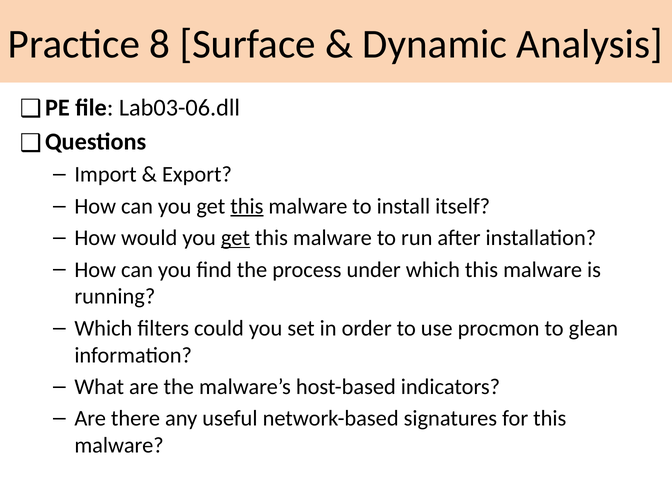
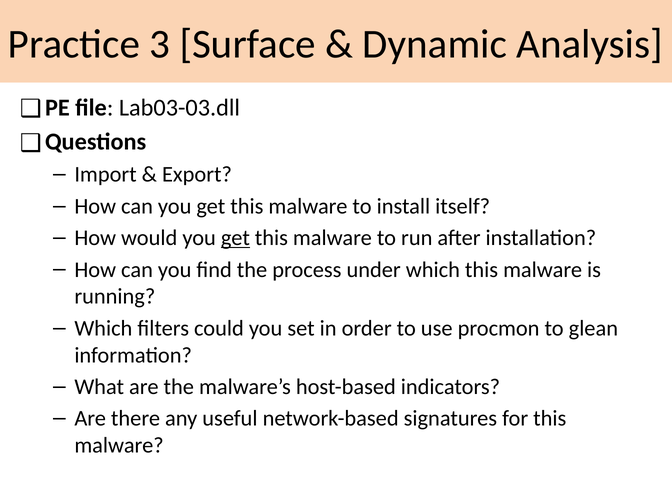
8: 8 -> 3 (160, 44)
Lab03-06.dll: Lab03-06.dll -> Lab03-03.dll (179, 108)
this underline: present -> none (247, 206)
